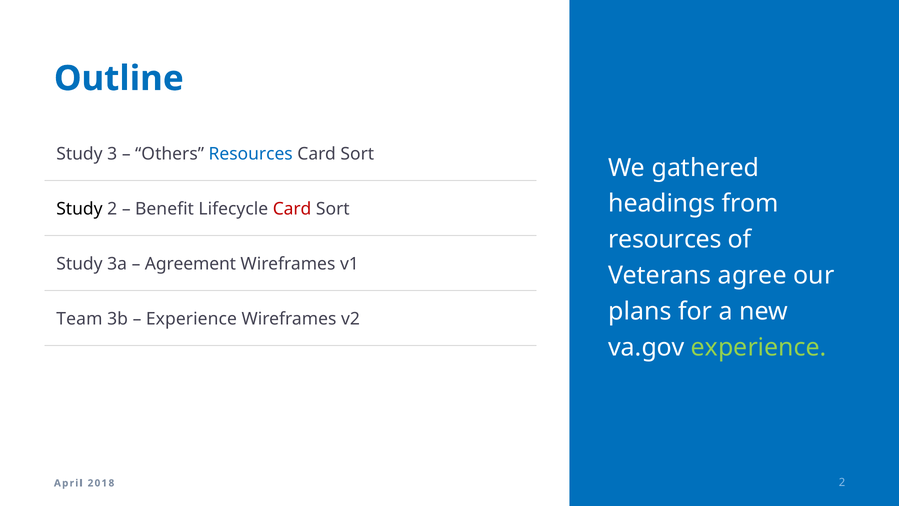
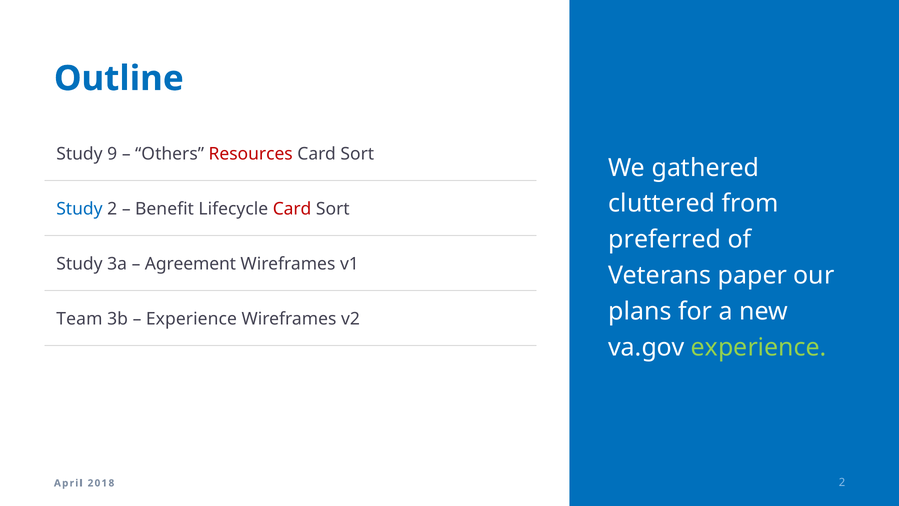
3: 3 -> 9 (112, 154)
Resources colour: blue -> red (251, 154)
headings: headings -> cluttered (662, 204)
Study colour: black -> blue (79, 209)
resources: resources -> preferred (665, 240)
agree: agree -> paper (752, 276)
